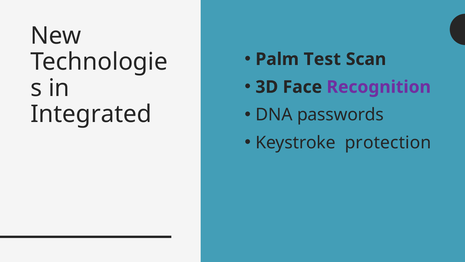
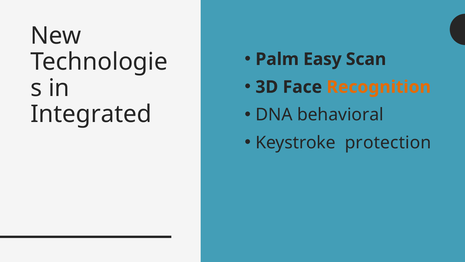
Test: Test -> Easy (322, 59)
Recognition colour: purple -> orange (379, 87)
passwords: passwords -> behavioral (340, 115)
